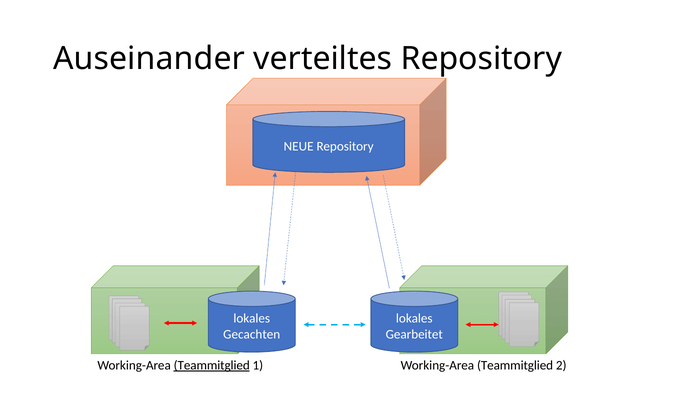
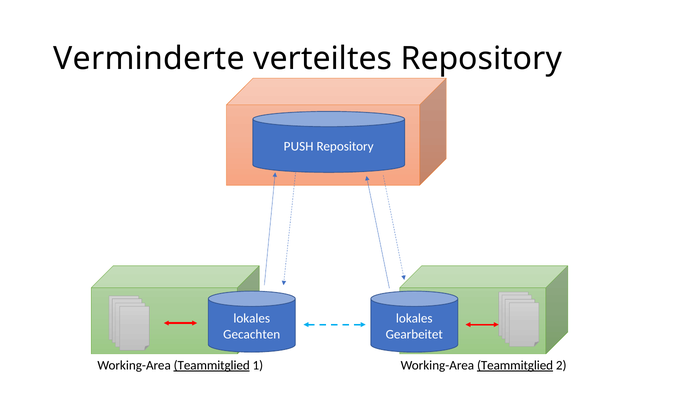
Auseinander: Auseinander -> Verminderte (149, 59)
NEUE: NEUE -> PUSH (299, 147)
Teammitglied underline: none -> present (515, 365)
